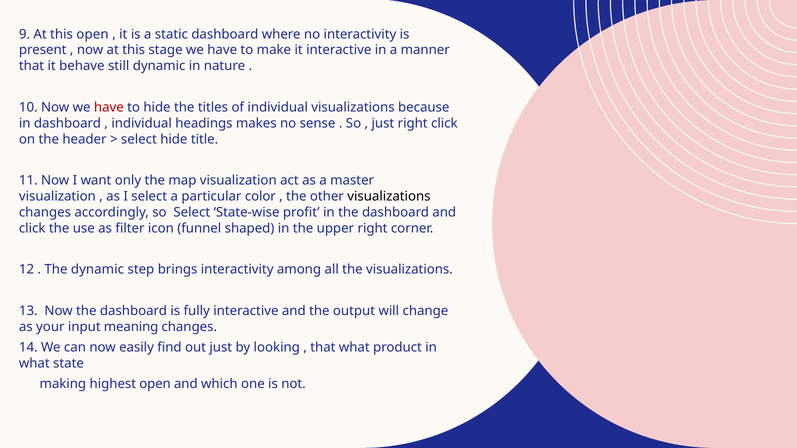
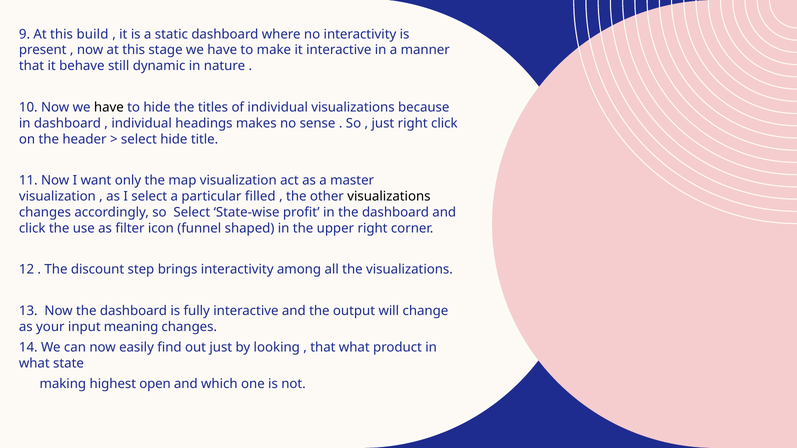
this open: open -> build (92, 34)
have colour: red -> black (109, 107)
color: color -> filled (260, 196)
The dynamic: dynamic -> discount (98, 270)
